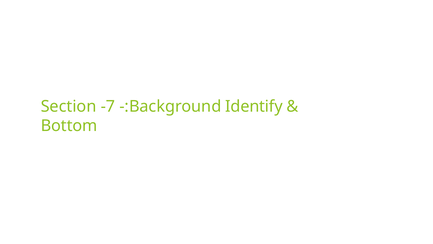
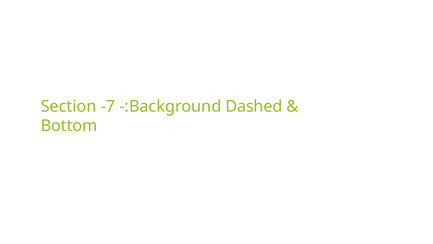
Identify: Identify -> Dashed (254, 106)
